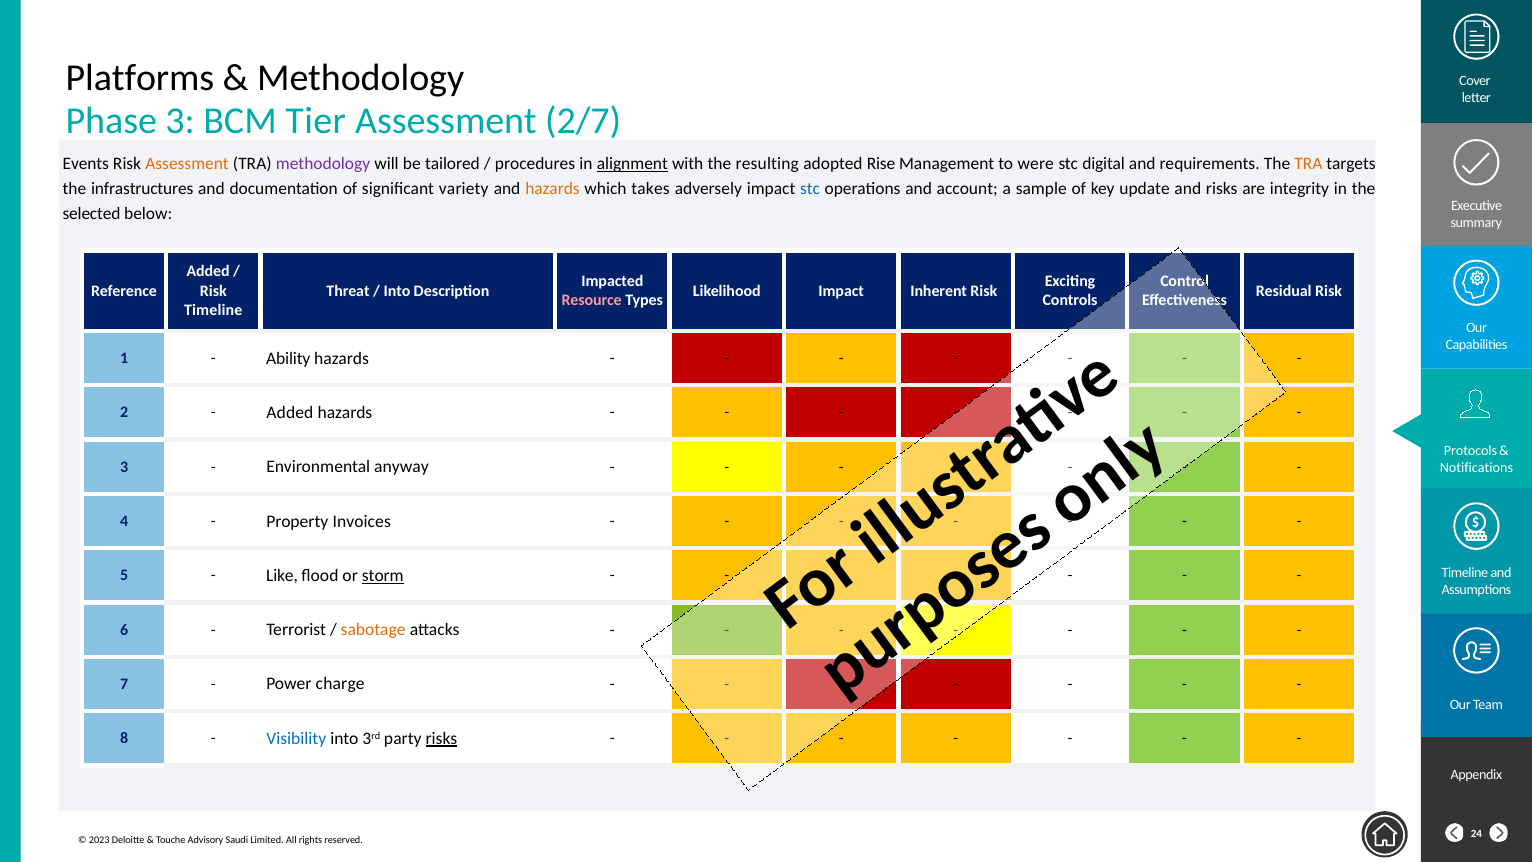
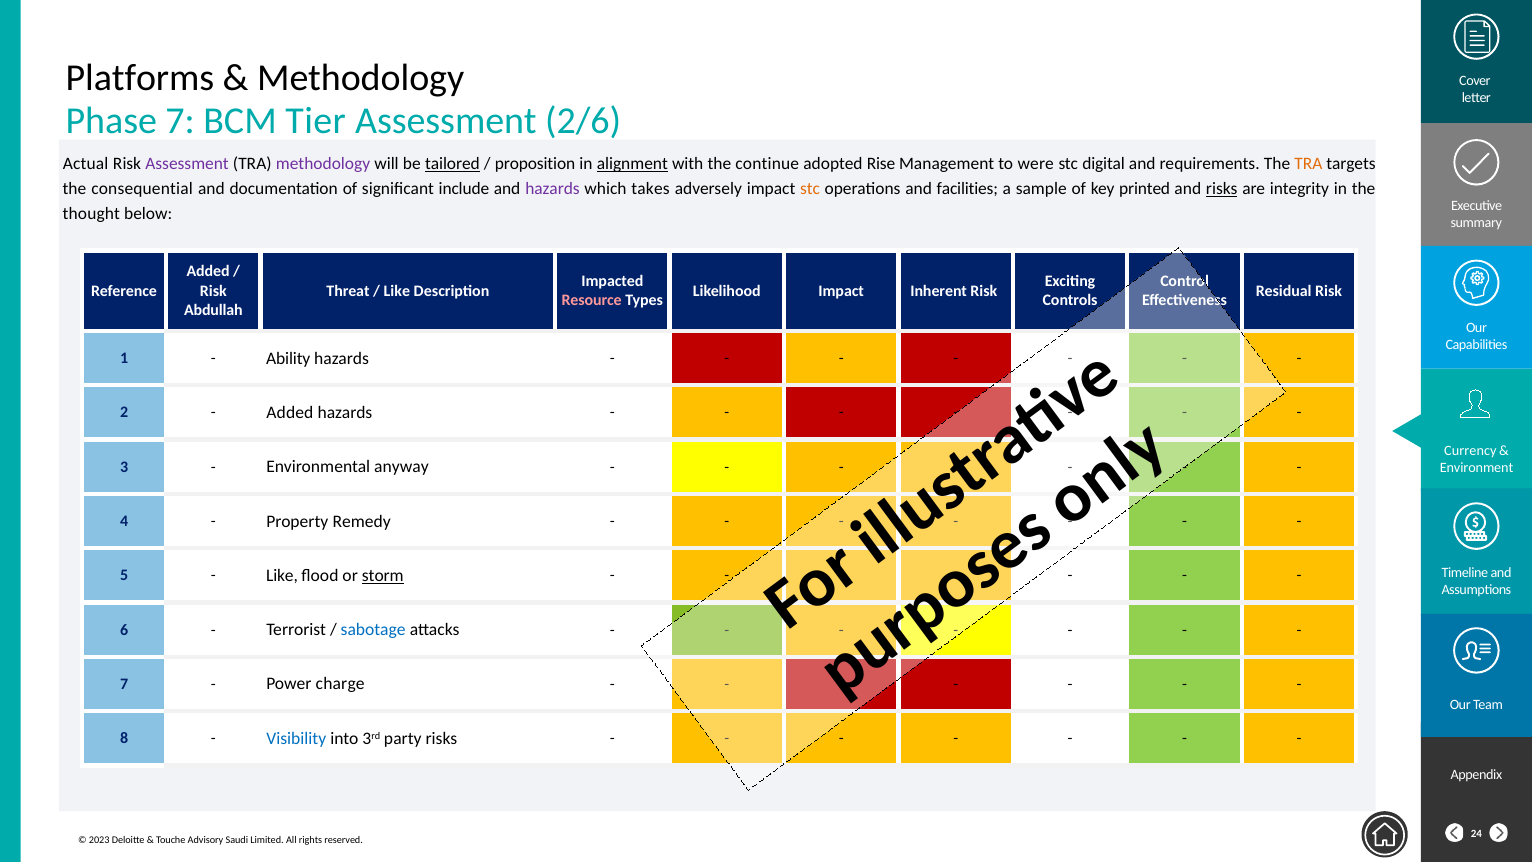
Phase 3: 3 -> 7 (180, 121)
2/7: 2/7 -> 2/6 (583, 121)
Events: Events -> Actual (86, 164)
Assessment colour: orange -> purple (187, 164)
tailored underline: none -> present (452, 164)
procedures: procedures -> proposition (535, 164)
resulting: resulting -> continue (767, 164)
infrastructures: infrastructures -> consequential (142, 189)
variety: variety -> include (464, 189)
hazards colour: orange -> purple (552, 189)
stc colour: blue -> orange (810, 189)
account: account -> facilities (967, 189)
update: update -> printed (1145, 189)
risks underline: none -> present (1222, 189)
selected: selected -> thought (91, 214)
Into: Into -> Like (397, 291)
Timeline: Timeline -> Abdullah (213, 310)
Protocols: Protocols -> Currency (1470, 451)
Notifications: Notifications -> Environment (1477, 468)
Invoices: Invoices -> Remedy (362, 521)
sabotage colour: orange -> blue (373, 630)
risks underline: present -> none (441, 738)
